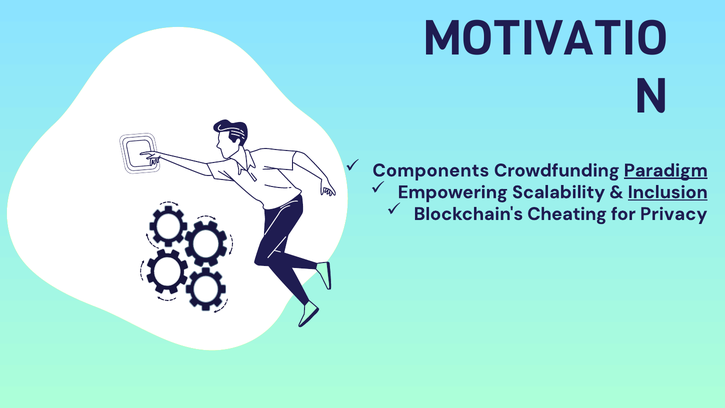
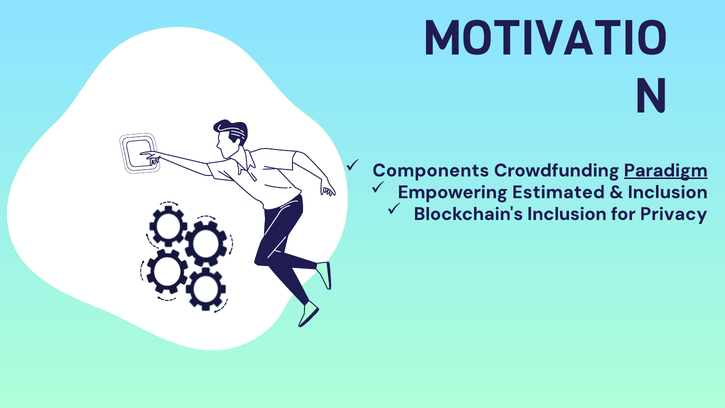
Scalability: Scalability -> Estimated (559, 192)
Inclusion underline: present -> none (668, 192)
Blockchain's Cheating: Cheating -> Inclusion (567, 214)
